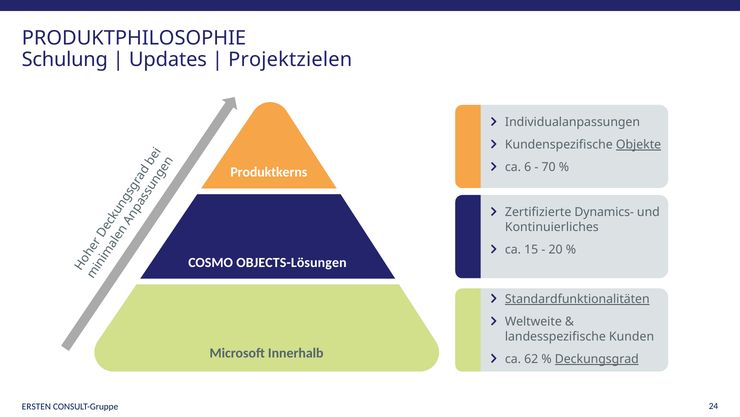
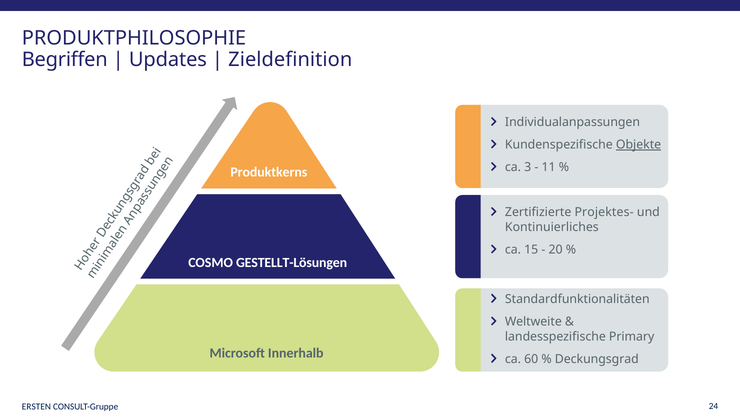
Schulung: Schulung -> Begriffen (65, 60)
Projektzielen: Projektzielen -> Zieldefinition (290, 60)
6: 6 -> 3 (528, 167)
70: 70 -> 11 (549, 167)
Dynamics-: Dynamics- -> Projektes- (604, 212)
OBJECTS-Lösungen: OBJECTS-Lösungen -> GESTELLT-Lösungen (292, 262)
Standardfunktionalitäten underline: present -> none (577, 299)
Kunden: Kunden -> Primary (632, 336)
62: 62 -> 60 (531, 358)
Deckungsgrad underline: present -> none (597, 358)
